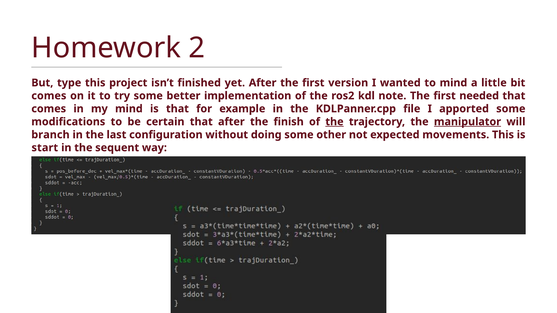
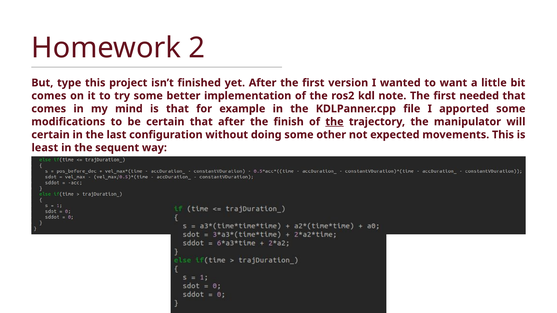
to mind: mind -> want (453, 83)
manipulator underline: present -> none (468, 122)
branch: branch -> certain (51, 135)
start: start -> least (45, 148)
